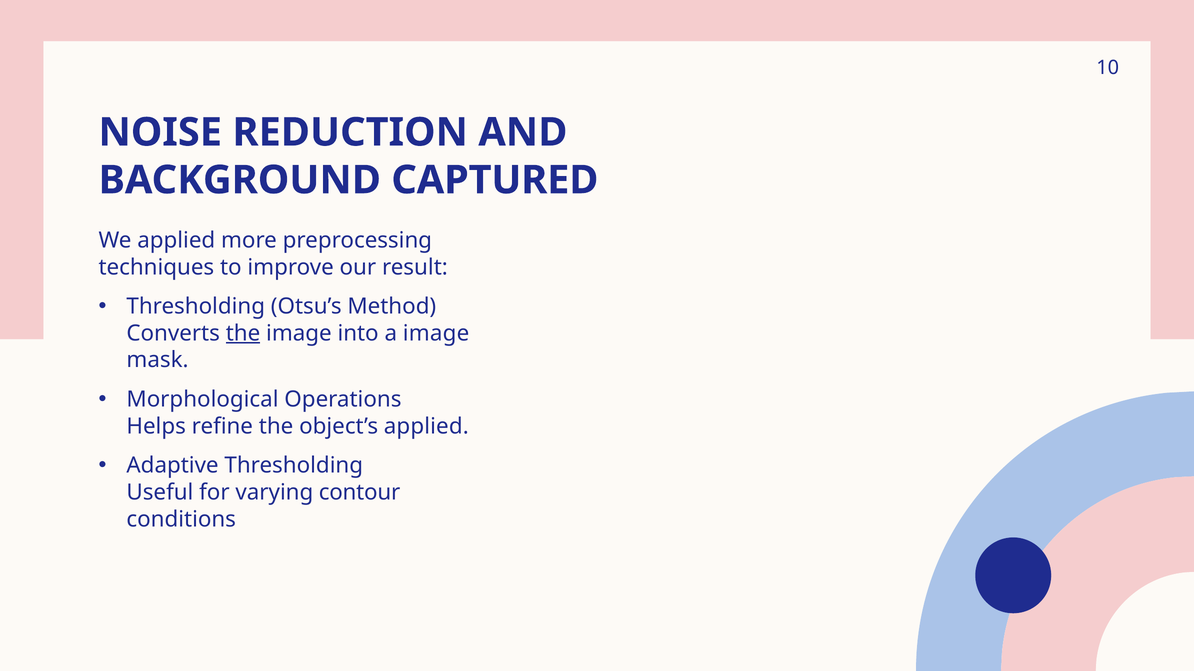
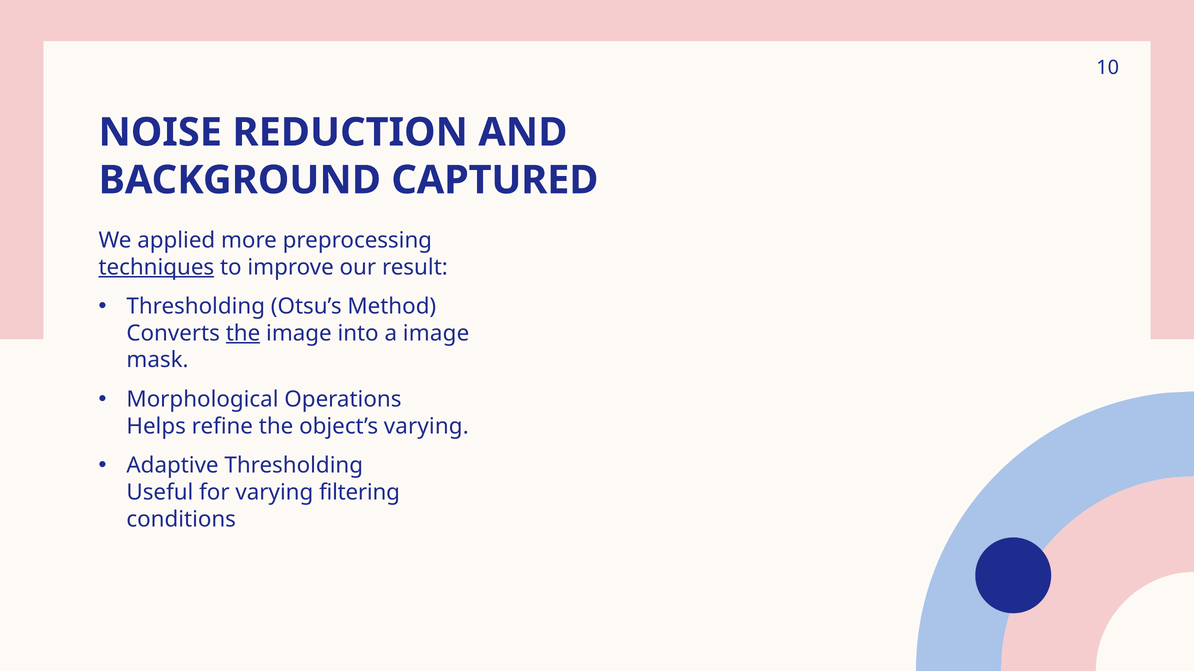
techniques underline: none -> present (156, 267)
object’s applied: applied -> varying (426, 427)
contour: contour -> filtering (360, 493)
